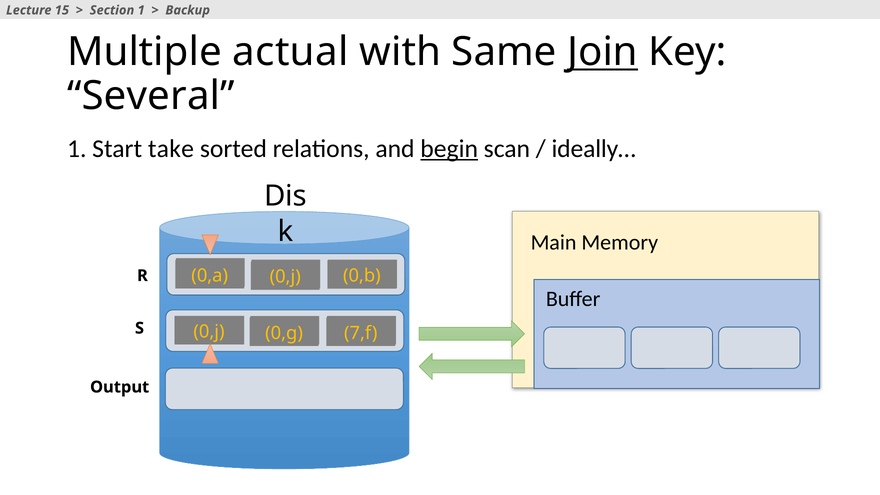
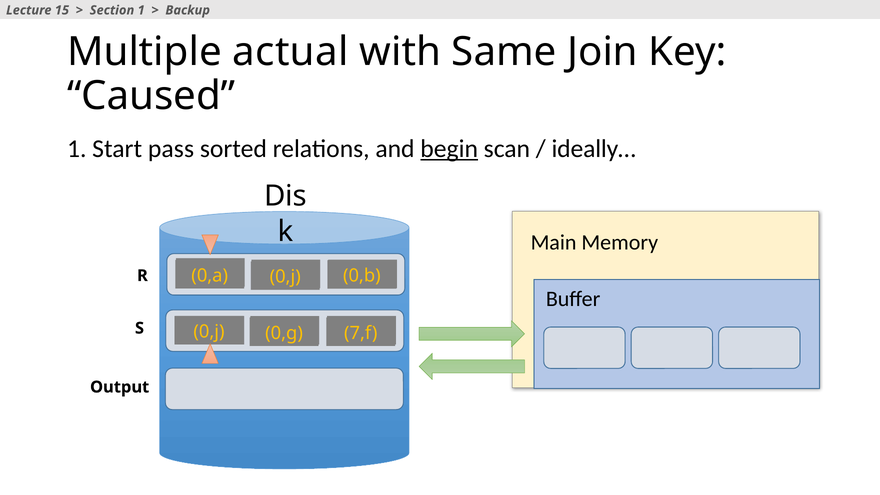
Join underline: present -> none (603, 52)
Several: Several -> Caused (151, 96)
take: take -> pass (171, 149)
